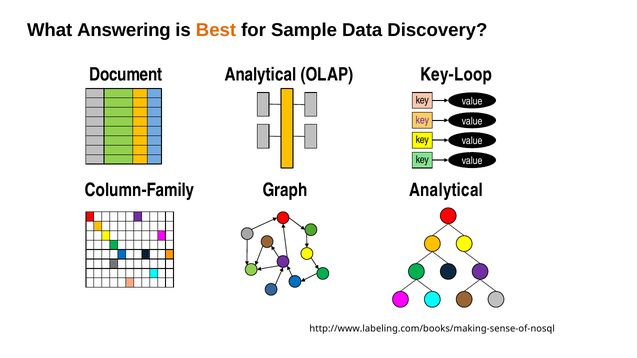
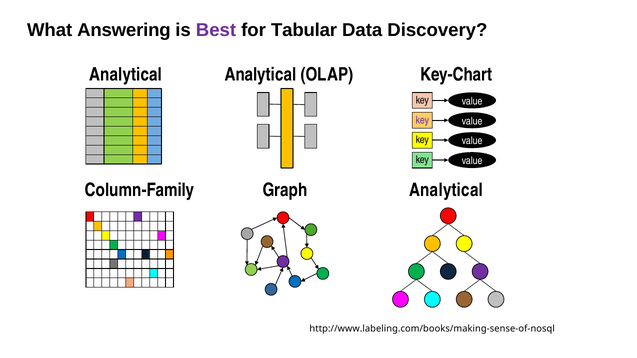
Best colour: orange -> purple (216, 30)
Sample: Sample -> Tabular (304, 30)
Document: Document -> Analytical (126, 75)
Key-Loop: Key-Loop -> Key-Chart (456, 75)
